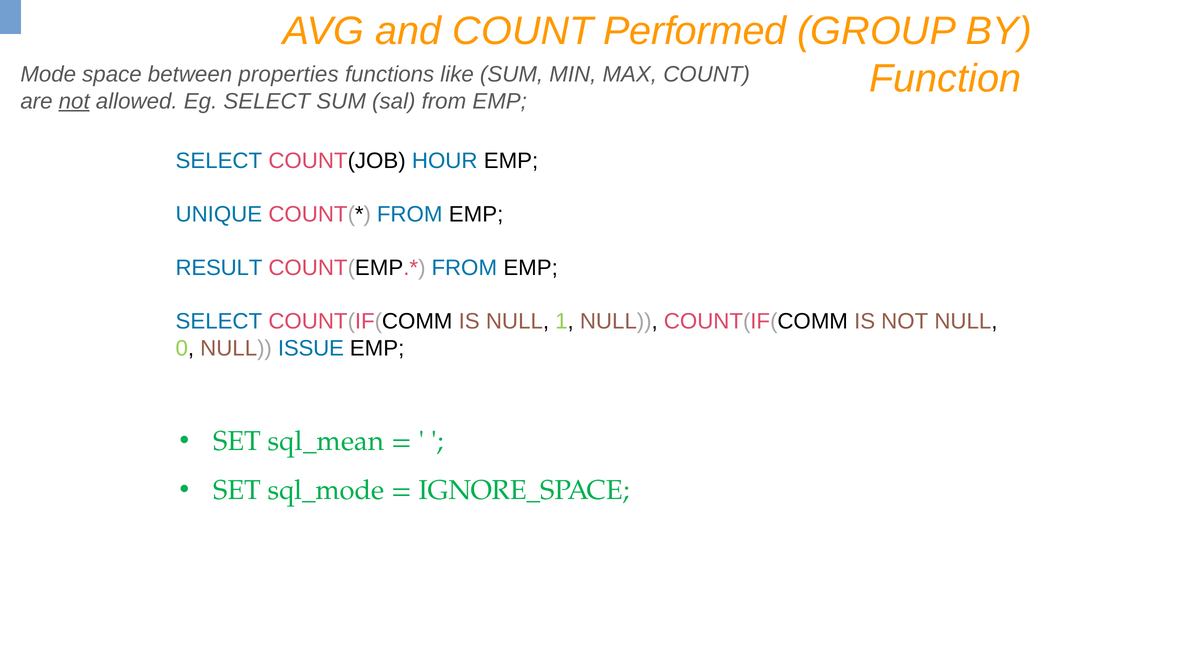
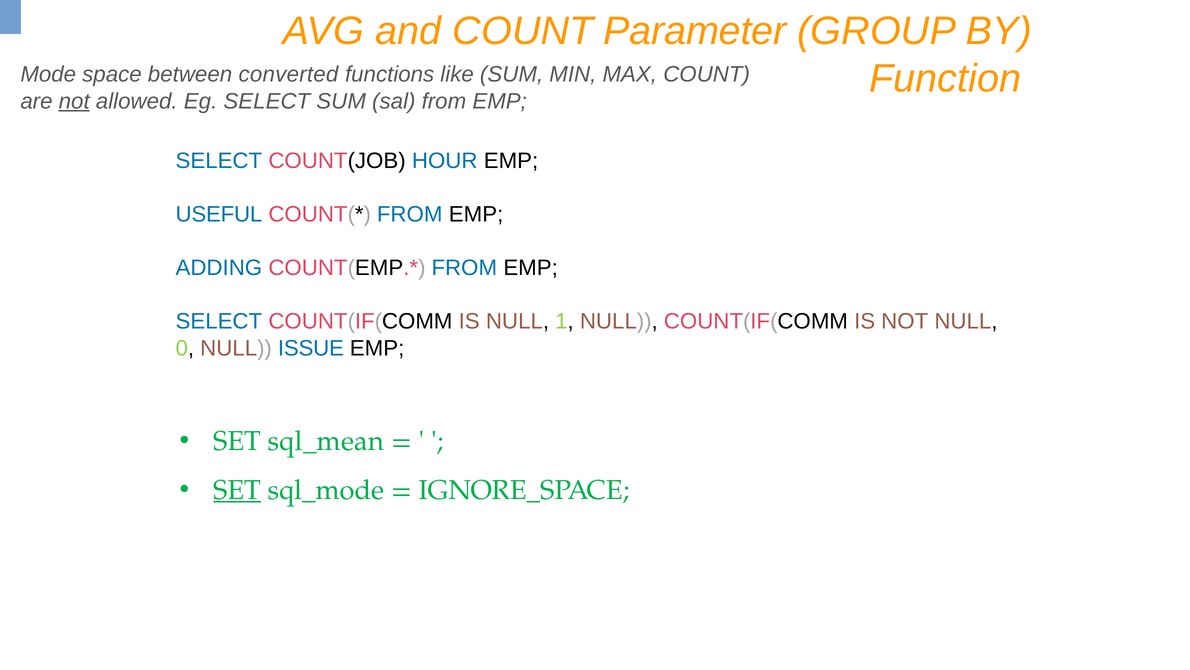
Performed: Performed -> Parameter (695, 31)
properties: properties -> converted (288, 74)
UNIQUE: UNIQUE -> USEFUL (219, 214)
RESULT: RESULT -> ADDING (219, 268)
SET underline: none -> present (237, 490)
